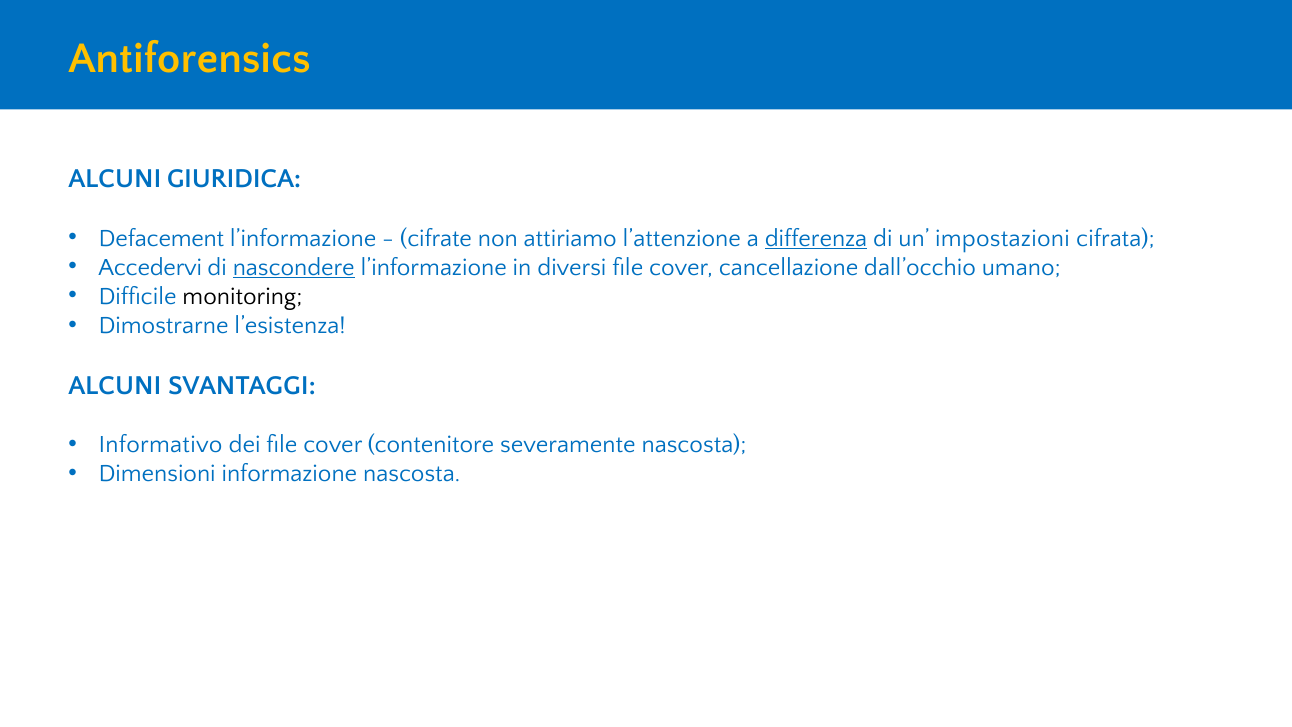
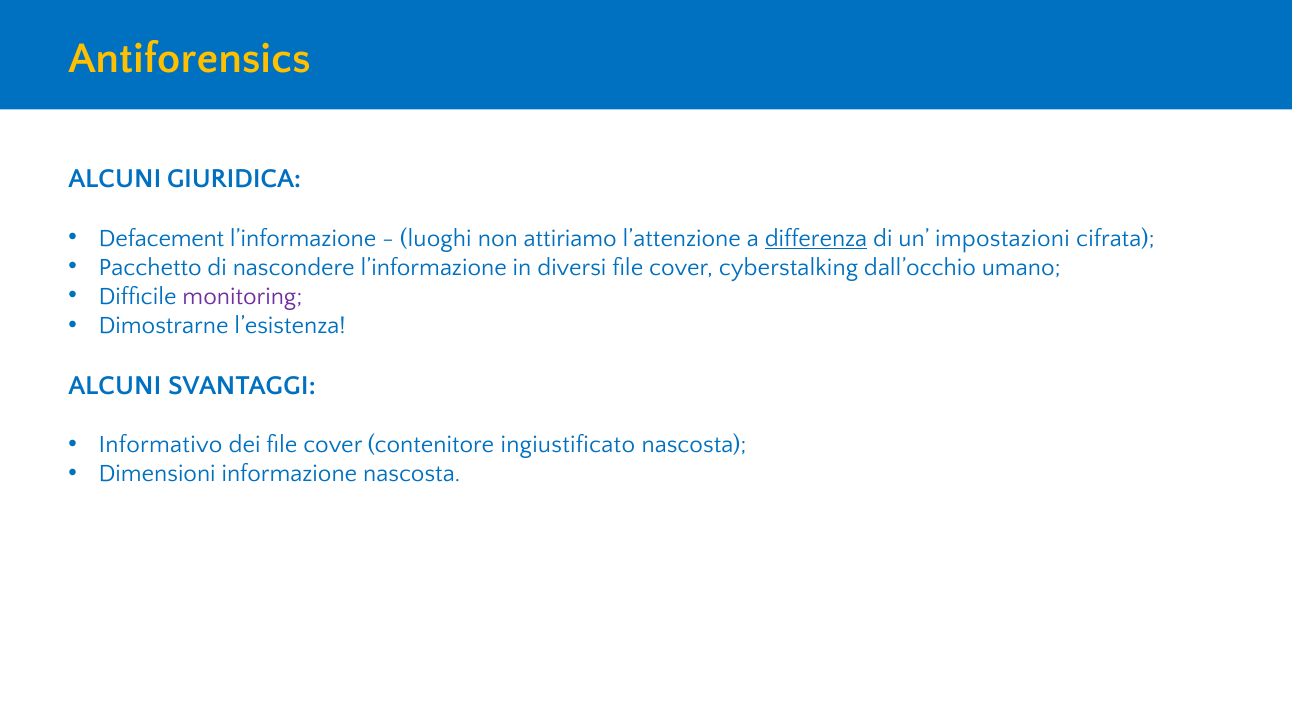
cifrate: cifrate -> luoghi (436, 238)
Accedervi: Accedervi -> Pacchetto (150, 267)
nascondere underline: present -> none (294, 267)
cancellazione: cancellazione -> cyberstalking (788, 267)
monitoring colour: black -> purple (242, 296)
severamente: severamente -> ingiustificato (568, 445)
